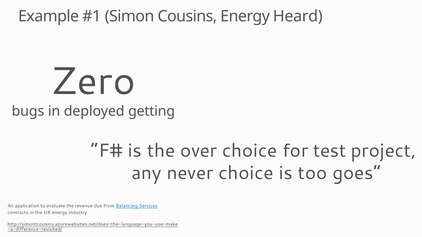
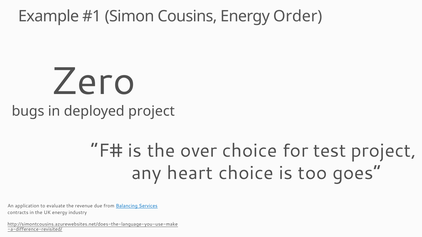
Heard: Heard -> Order (298, 16)
deployed getting: getting -> project (151, 111)
never: never -> heart (190, 173)
